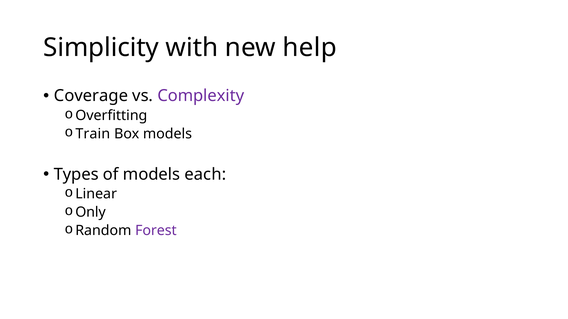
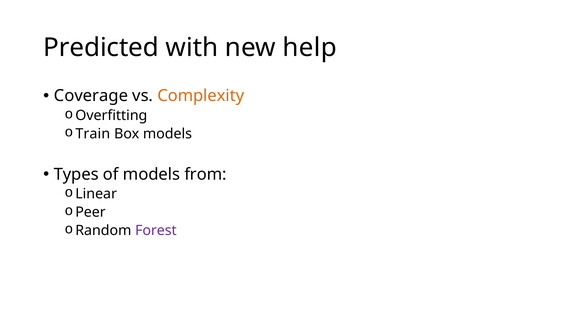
Simplicity: Simplicity -> Predicted (101, 48)
Complexity colour: purple -> orange (201, 96)
each: each -> from (205, 175)
Only: Only -> Peer (90, 212)
